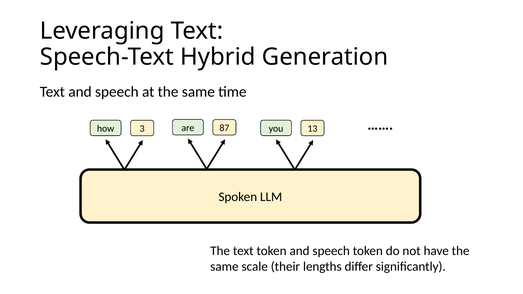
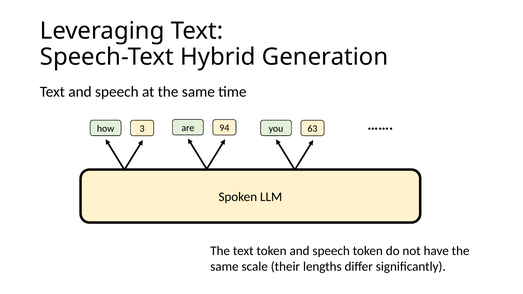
87: 87 -> 94 (224, 128)
13: 13 -> 63 (312, 129)
